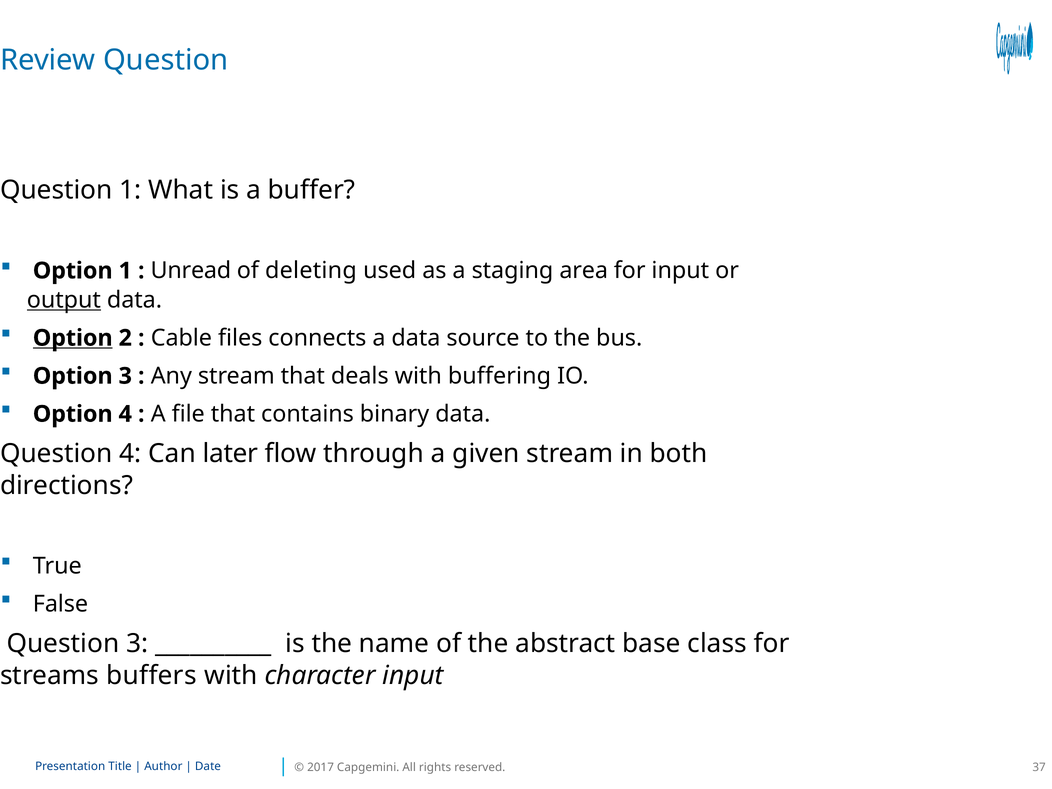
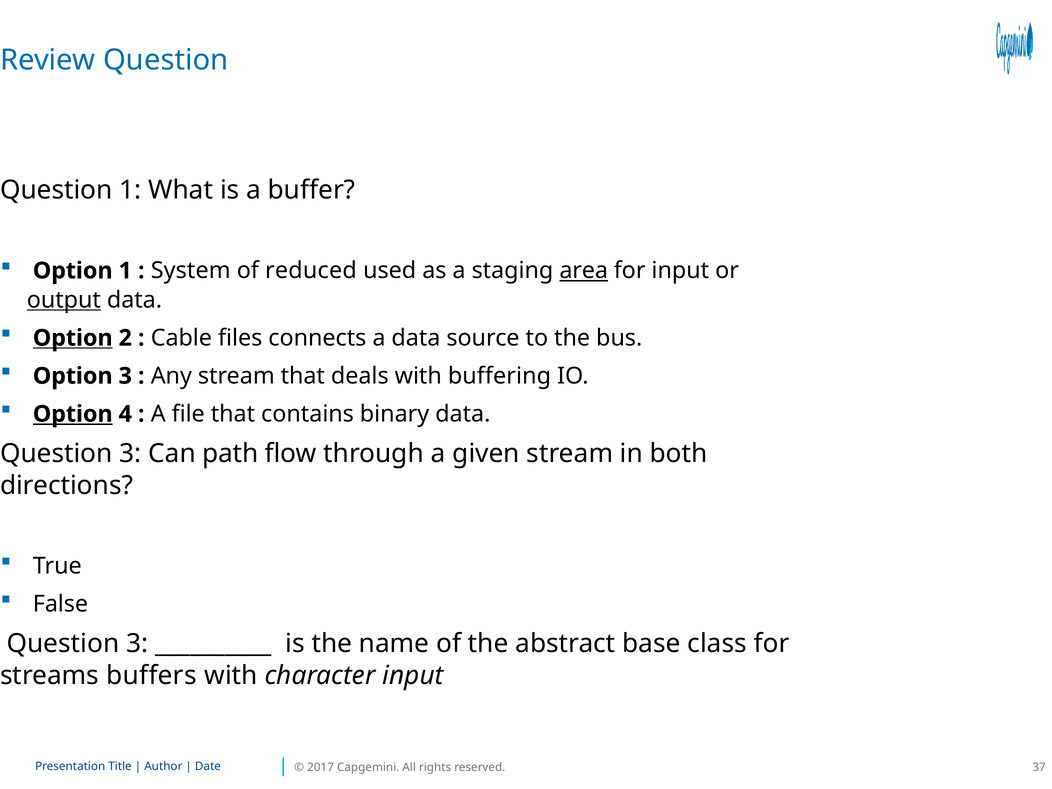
Unread: Unread -> System (191, 271)
deleting: deleting -> reduced (311, 271)
area underline: none -> present (584, 271)
Option underline: none -> present (73, 414)
4: 4 -> 3 (130, 453)
later: later -> path (230, 453)
